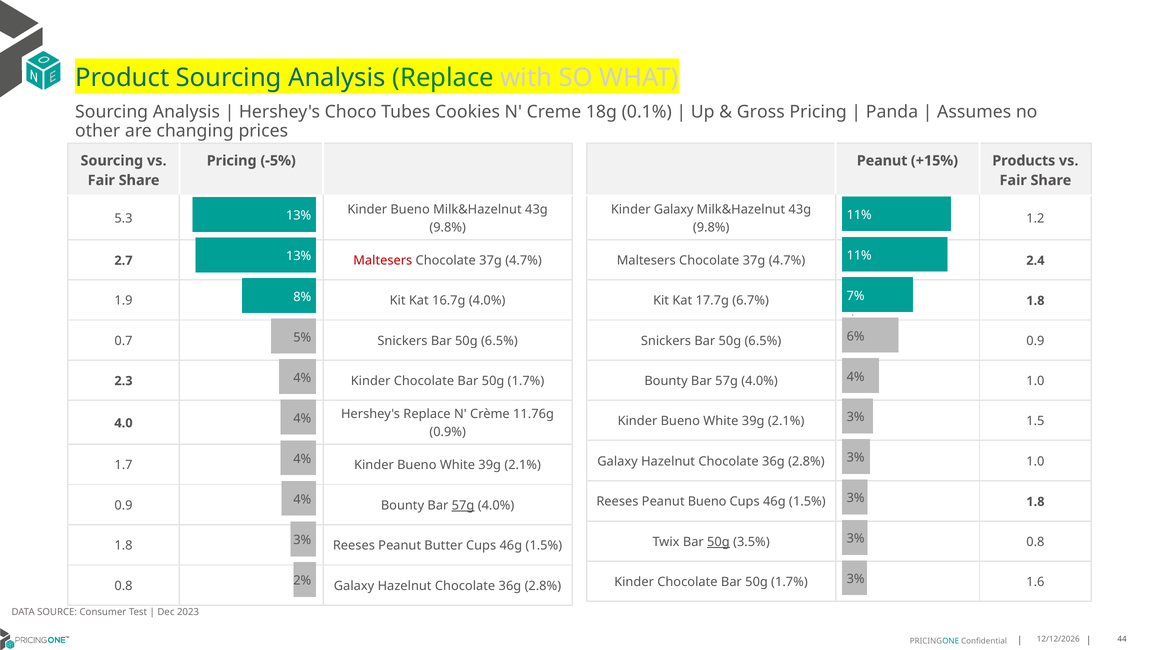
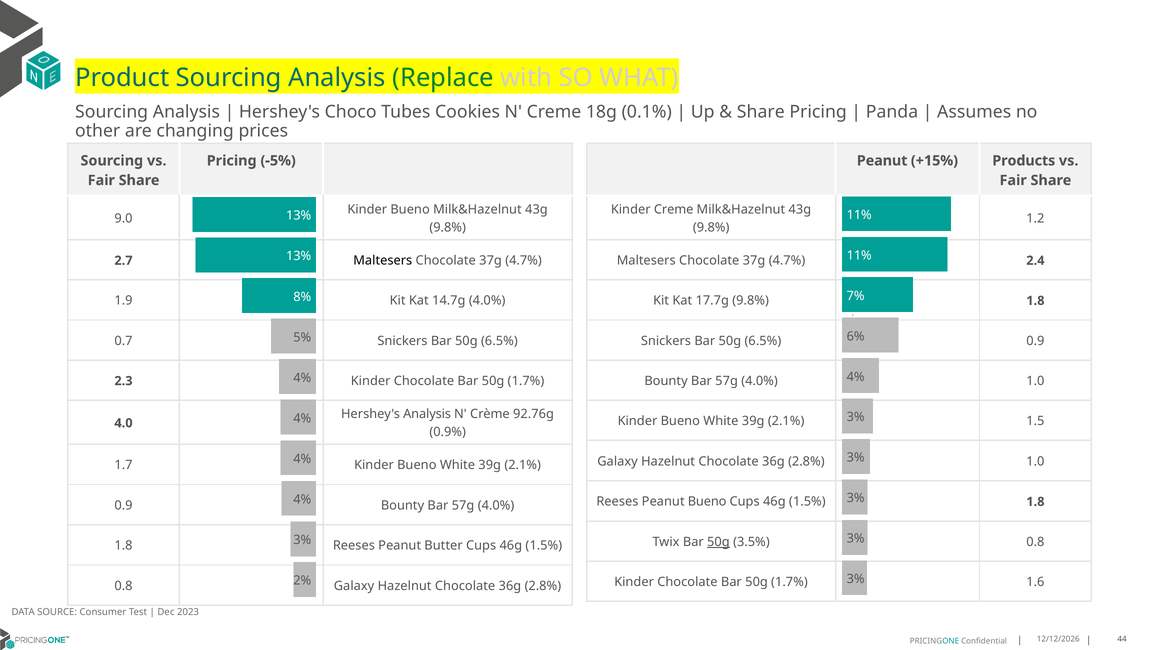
Gross: Gross -> Share (761, 112)
Kinder Galaxy: Galaxy -> Creme (674, 209)
5.3: 5.3 -> 9.0 (123, 218)
Maltesers colour: red -> black (383, 260)
16.7g: 16.7g -> 14.7g (449, 301)
17.7g 6.7%: 6.7% -> 9.8% (751, 301)
Hershey's Replace: Replace -> Analysis (427, 414)
11.76g: 11.76g -> 92.76g (533, 414)
57g underline: present -> none (463, 505)
